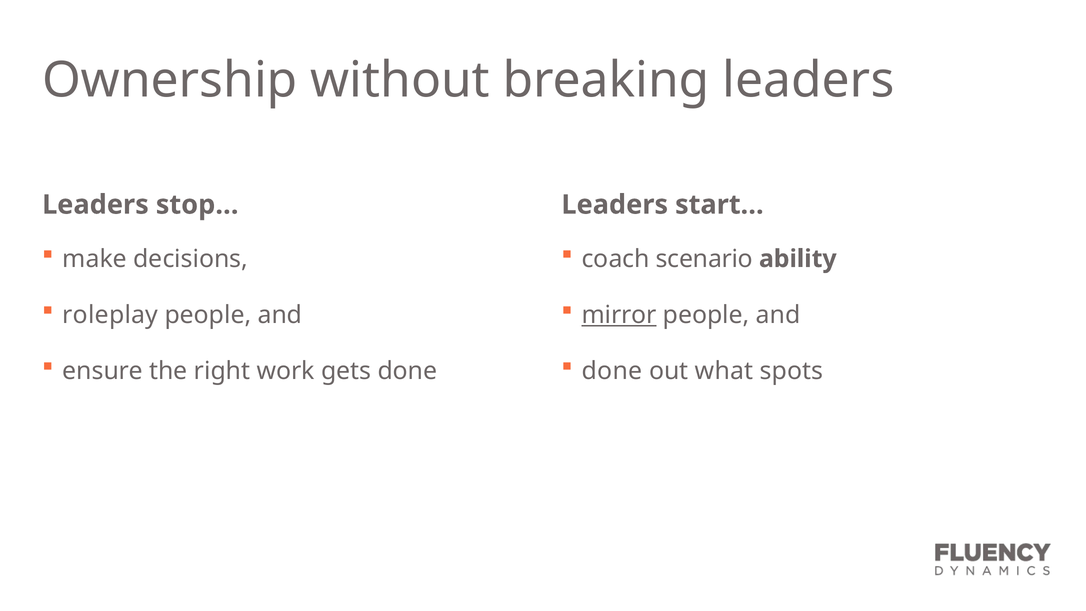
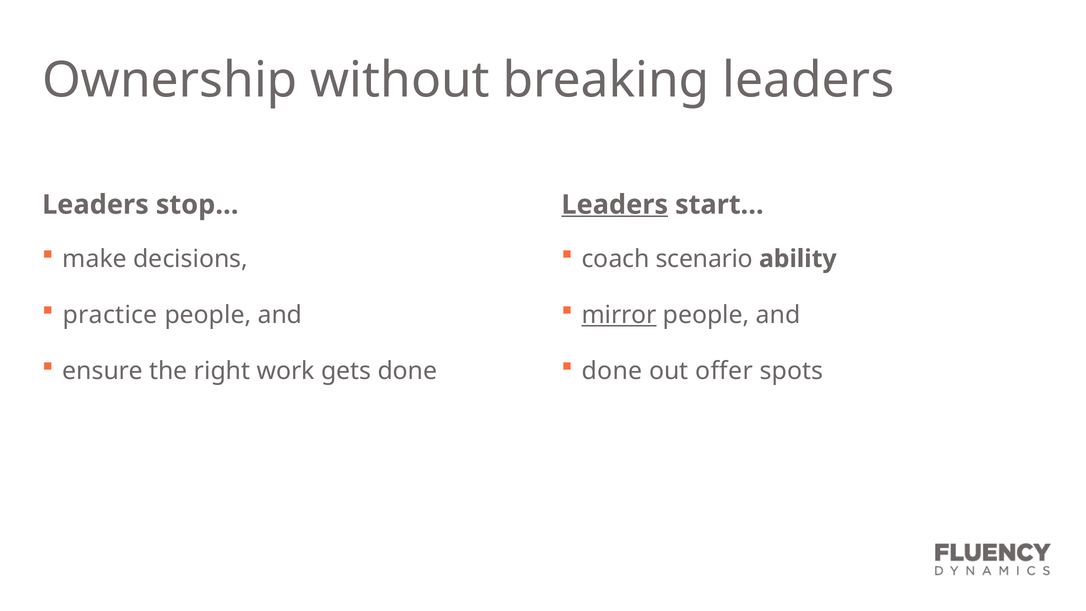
Leaders underline: none -> present (615, 205)
roleplay: roleplay -> practice (110, 315)
what: what -> offer (724, 371)
